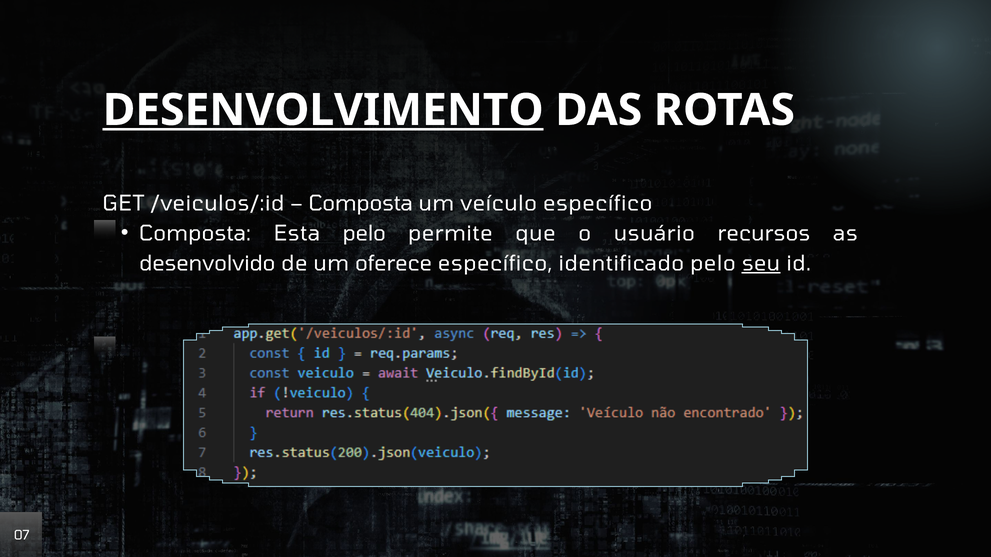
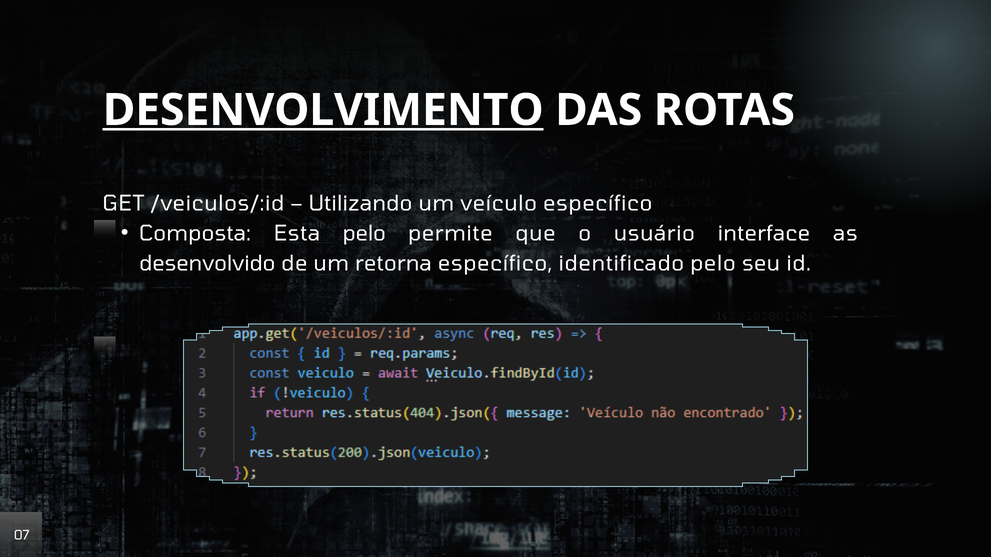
Composta: Composta -> Utilizando (361, 204)
recursos: recursos -> interface (764, 234)
oferece: oferece -> retorna (393, 264)
seu underline: present -> none (761, 264)
